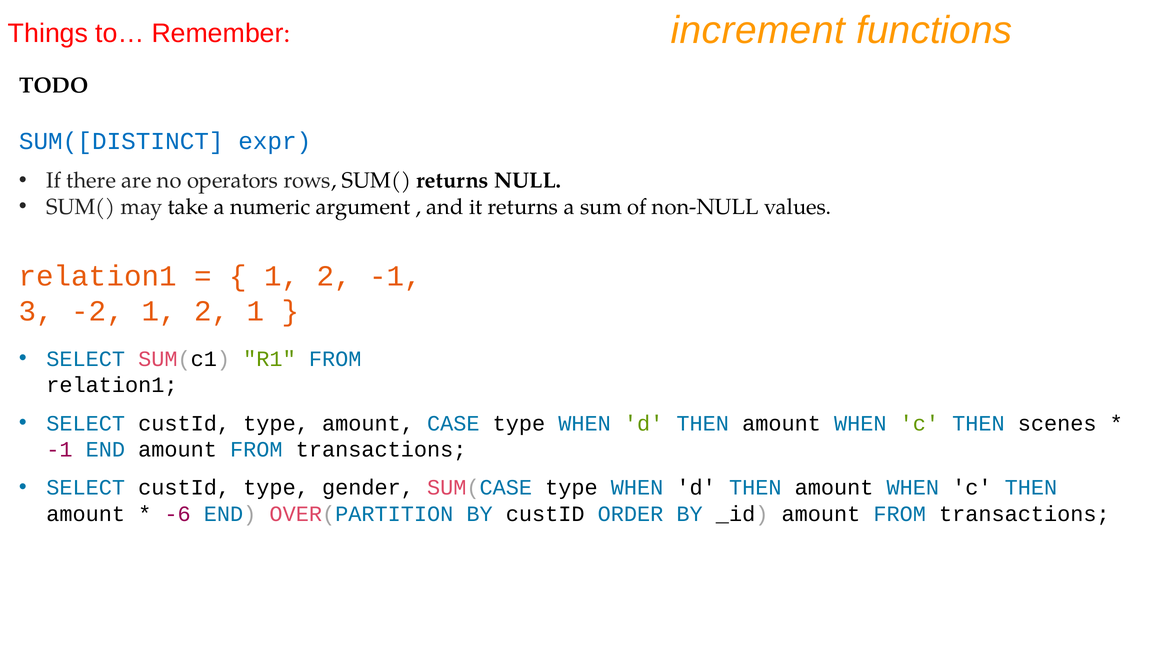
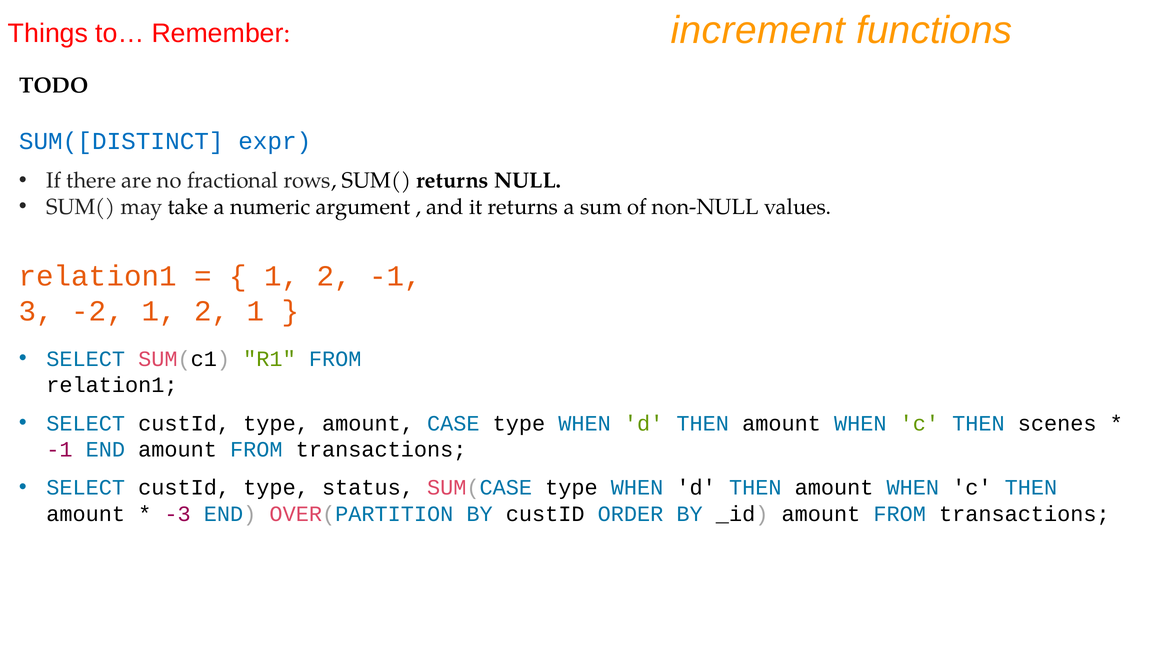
operators: operators -> fractional (233, 180)
gender: gender -> status (368, 487)
-6: -6 -> -3 (178, 513)
